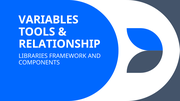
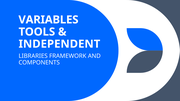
RELATIONSHIP: RELATIONSHIP -> INDEPENDENT (59, 44)
